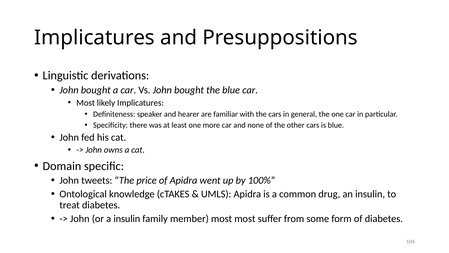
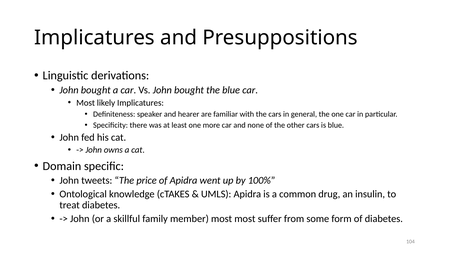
a insulin: insulin -> skillful (127, 218)
